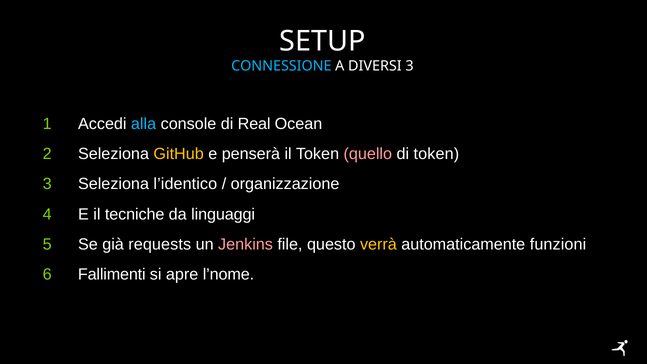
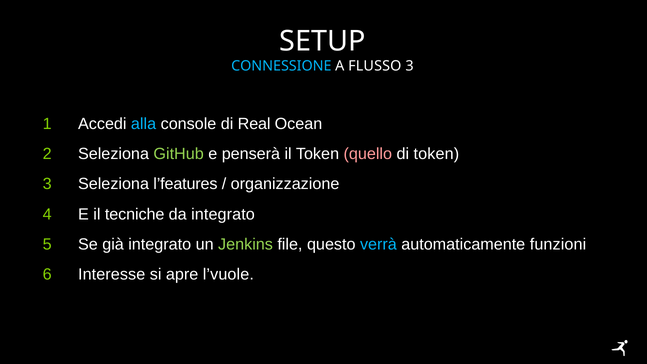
DIVERSI: DIVERSI -> FLUSSO (375, 66)
GitHub colour: yellow -> light green (179, 154)
l’identico: l’identico -> l’features (185, 184)
da linguaggi: linguaggi -> integrato (223, 214)
già requests: requests -> integrato (160, 244)
Jenkins colour: pink -> light green (246, 244)
verrà colour: yellow -> light blue (378, 244)
Fallimenti: Fallimenti -> Interesse (112, 275)
l’nome: l’nome -> l’vuole (228, 275)
